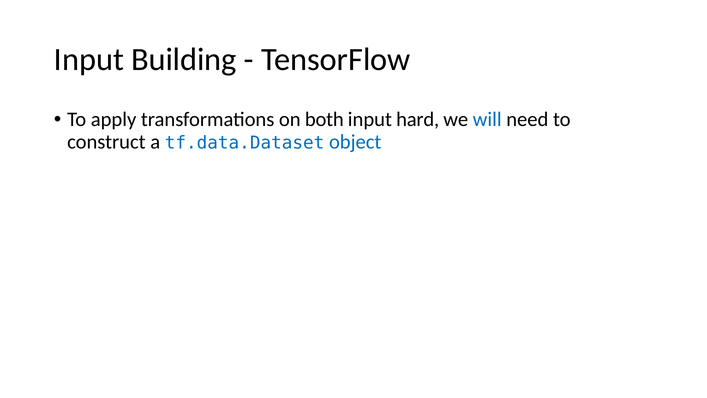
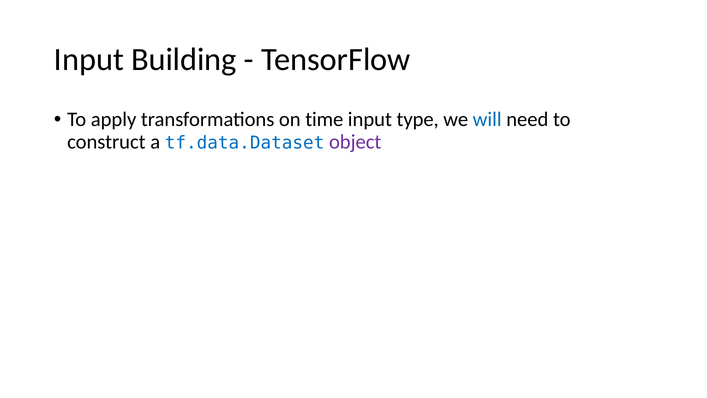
both: both -> time (324, 119)
hard: hard -> type (418, 119)
object colour: blue -> purple (355, 142)
